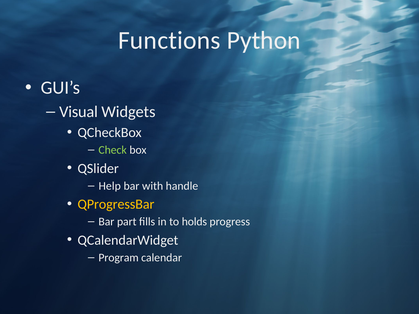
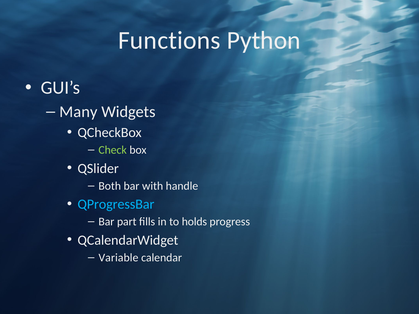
Visual: Visual -> Many (78, 112)
Help: Help -> Both (110, 186)
QProgressBar colour: yellow -> light blue (116, 204)
Program: Program -> Variable (118, 258)
